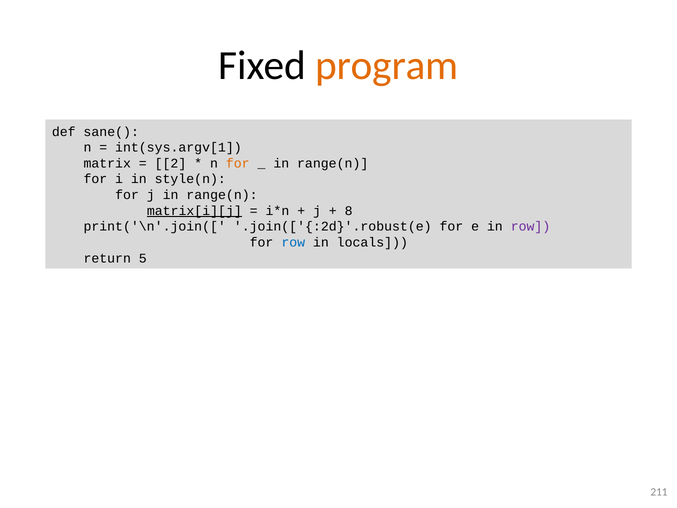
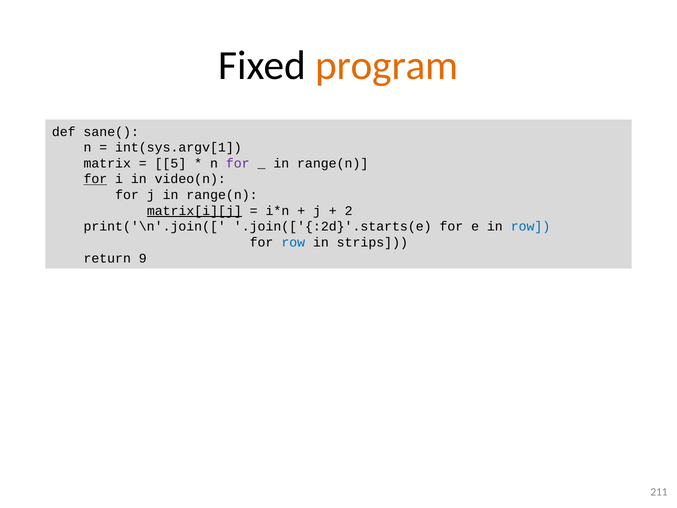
2: 2 -> 5 (170, 163)
for colour: orange -> purple (238, 163)
for underline: none -> present (95, 179)
style(n: style(n -> video(n (190, 179)
8: 8 -> 2 (349, 211)
.join(['{:2d}'.robust(e: .join(['{:2d}'.robust(e -> .join(['{:2d}'.starts(e (333, 226)
row colour: purple -> blue (531, 226)
locals: locals -> strips (372, 242)
5: 5 -> 9 (143, 258)
